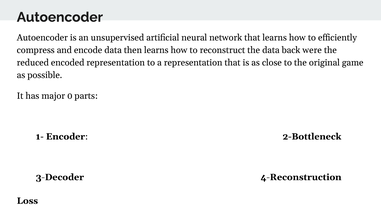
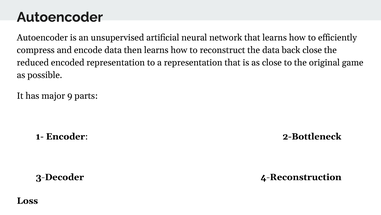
back were: were -> close (312, 50)
0: 0 -> 9 (70, 96)
